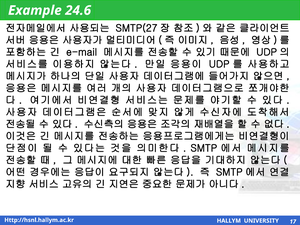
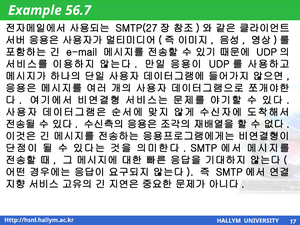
24.6: 24.6 -> 56.7 (78, 10)
